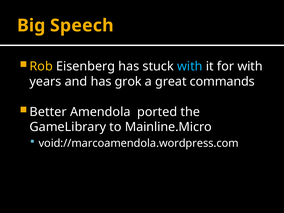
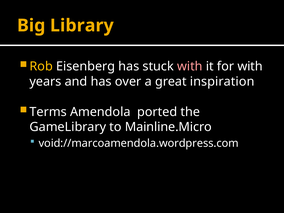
Speech: Speech -> Library (82, 26)
with colour: light blue -> pink (190, 66)
grok: grok -> over (128, 82)
commands: commands -> inspiration (222, 82)
Better: Better -> Terms (48, 112)
